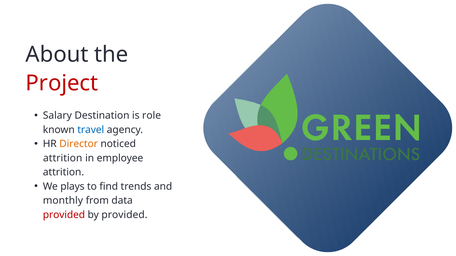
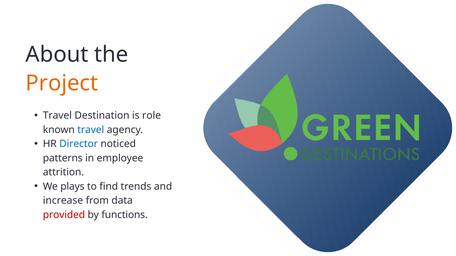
Project colour: red -> orange (62, 83)
Salary: Salary -> Travel (57, 116)
Director colour: orange -> blue (79, 144)
attrition: attrition -> patterns (63, 158)
monthly: monthly -> increase (63, 201)
by provided: provided -> functions (125, 215)
